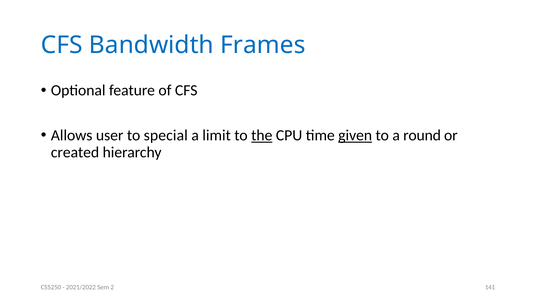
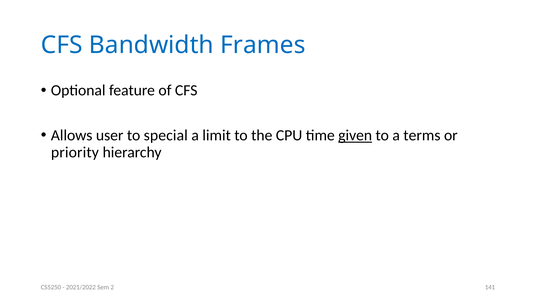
the underline: present -> none (262, 136)
round: round -> terms (422, 136)
created: created -> priority (75, 152)
